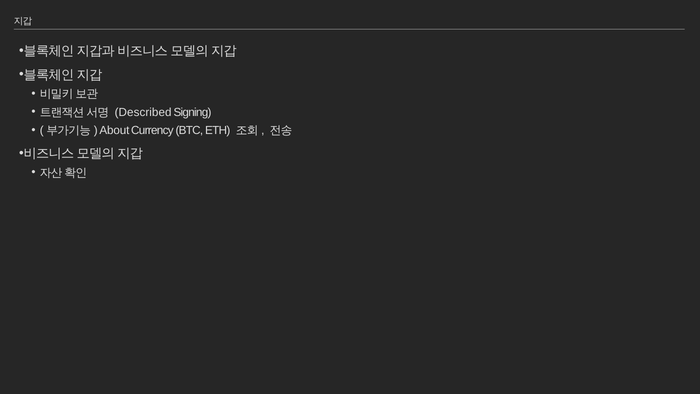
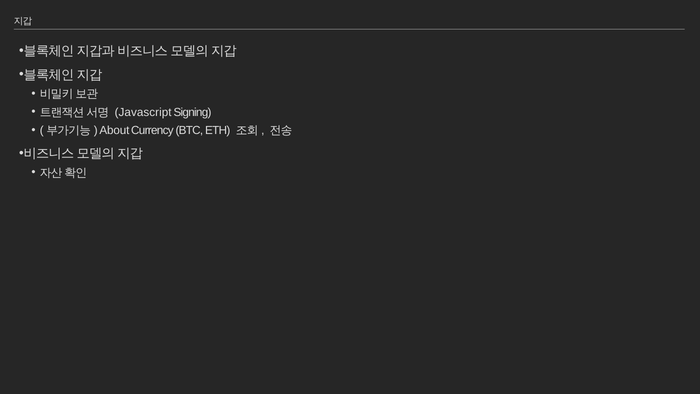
Described: Described -> Javascript (143, 112)
